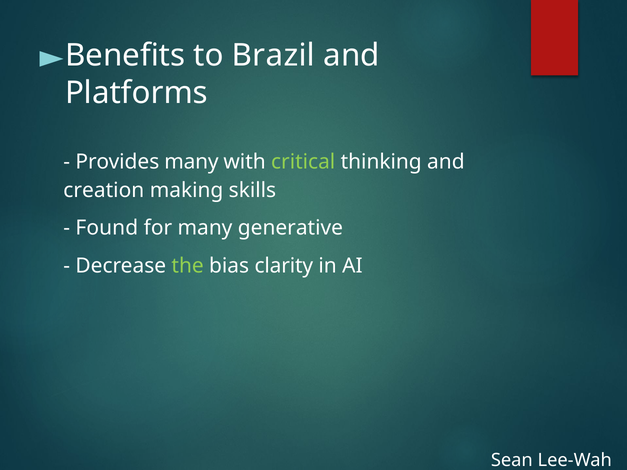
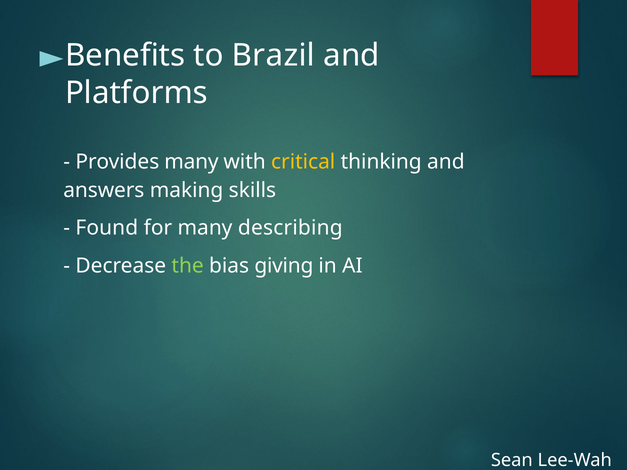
critical colour: light green -> yellow (303, 162)
creation: creation -> answers (104, 191)
generative: generative -> describing (290, 228)
clarity: clarity -> giving (284, 266)
